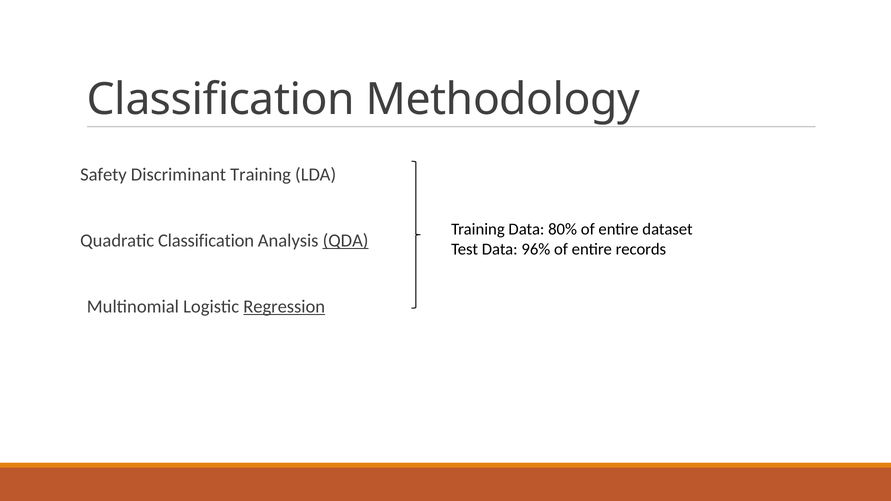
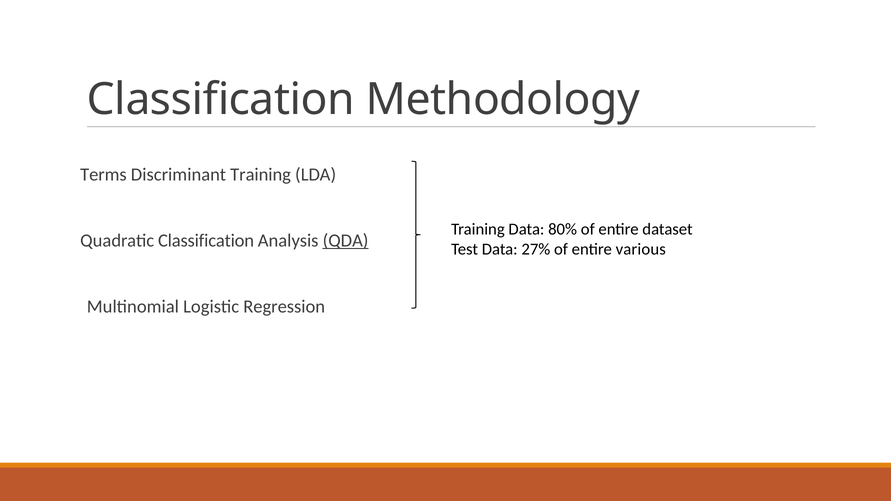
Safety: Safety -> Terms (103, 175)
96%: 96% -> 27% (536, 249)
records: records -> various (641, 249)
Regression underline: present -> none (284, 307)
